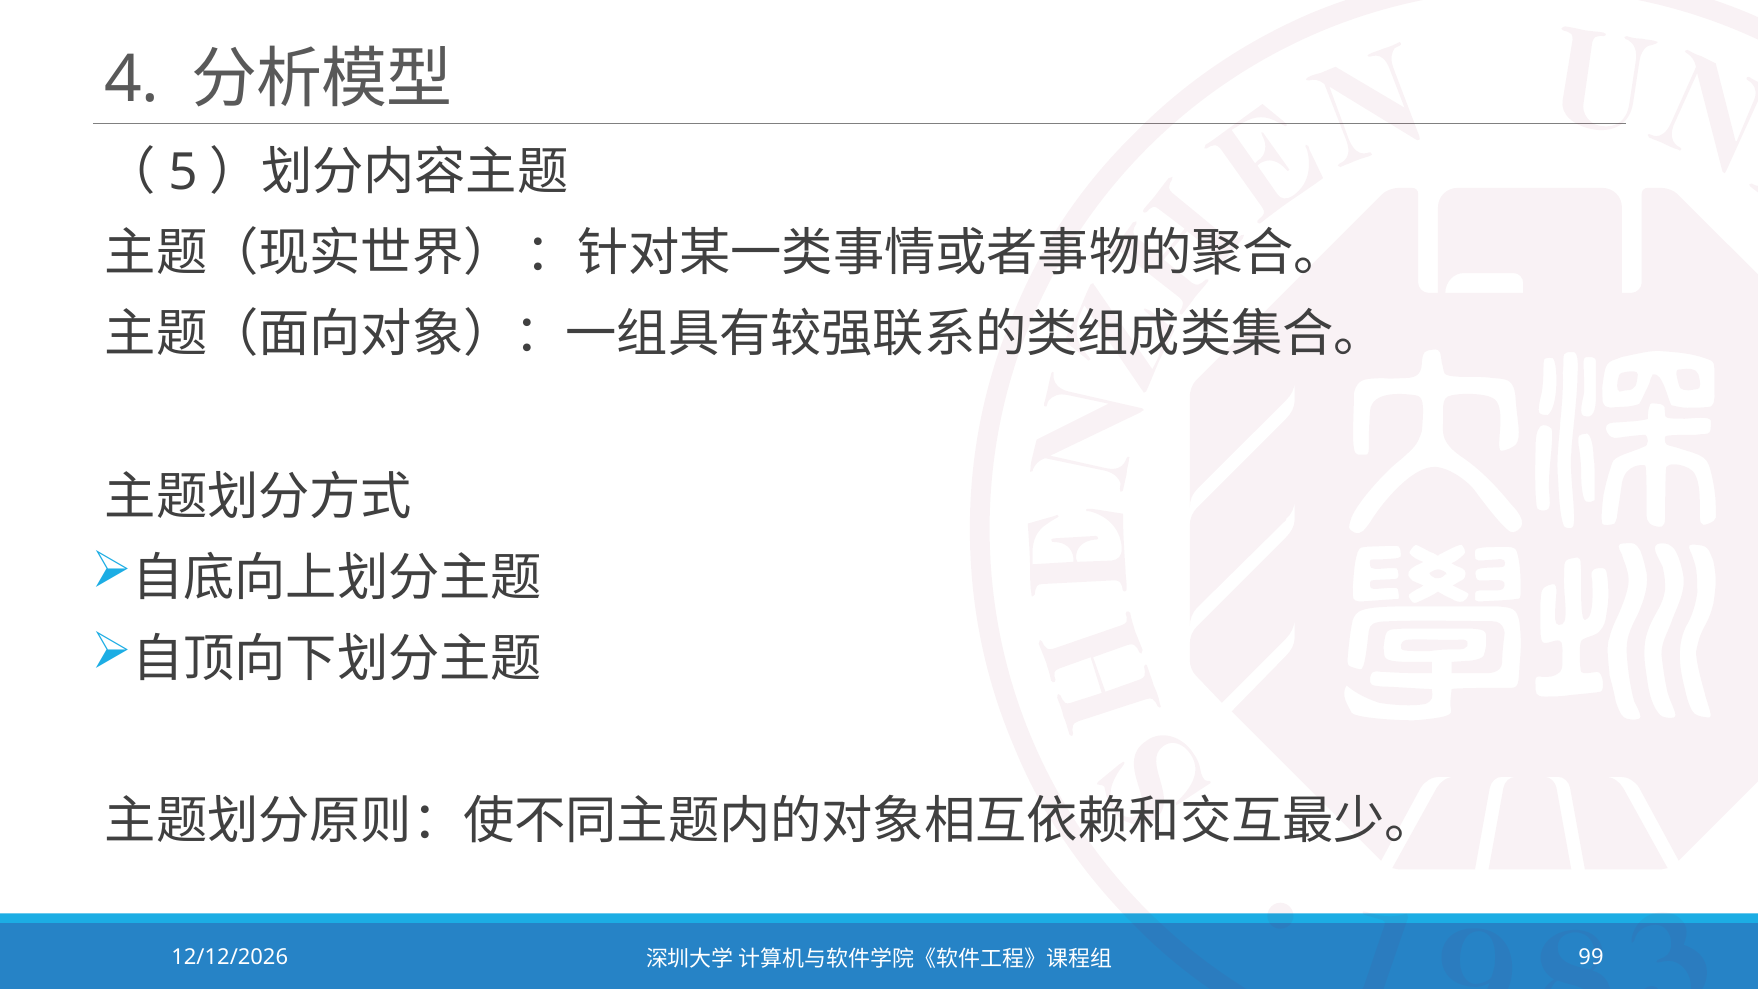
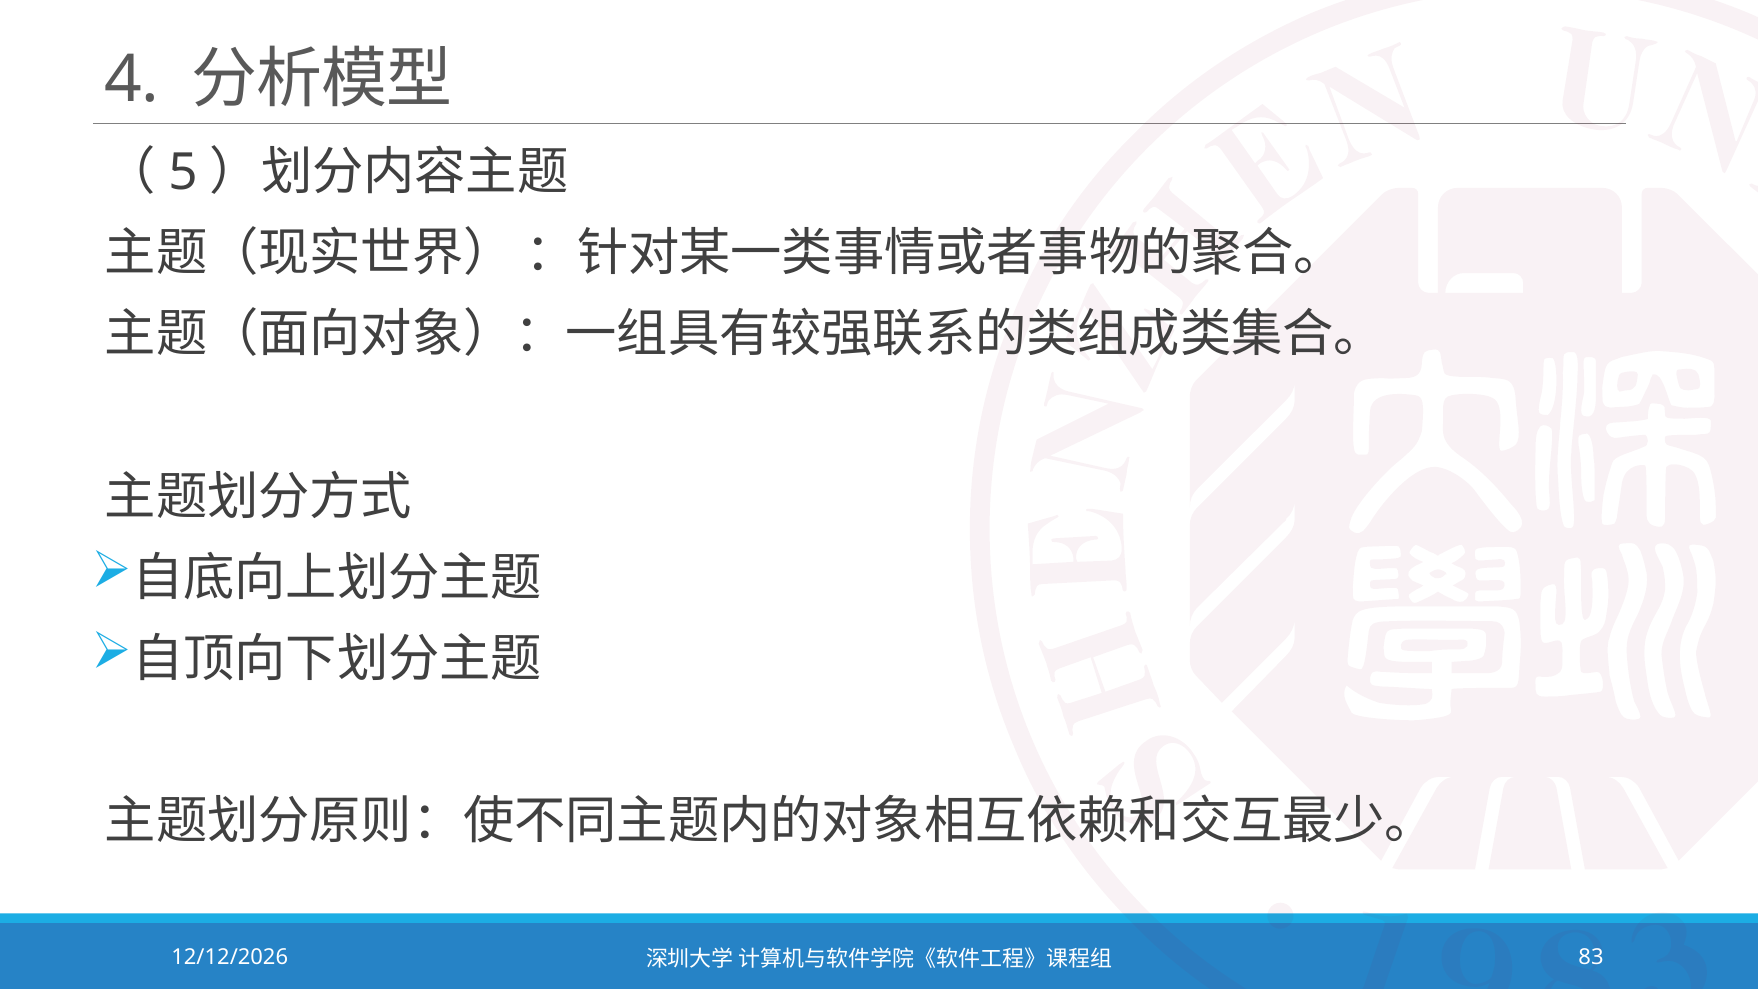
99: 99 -> 83 (1591, 957)
